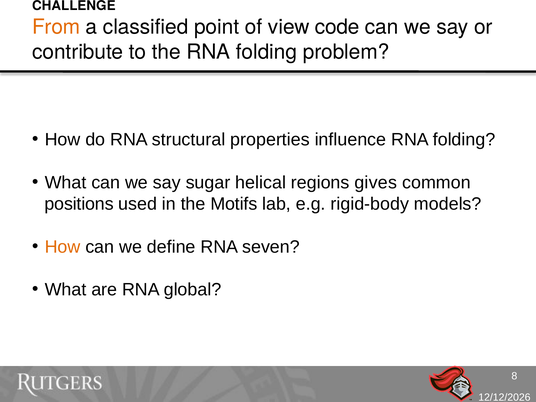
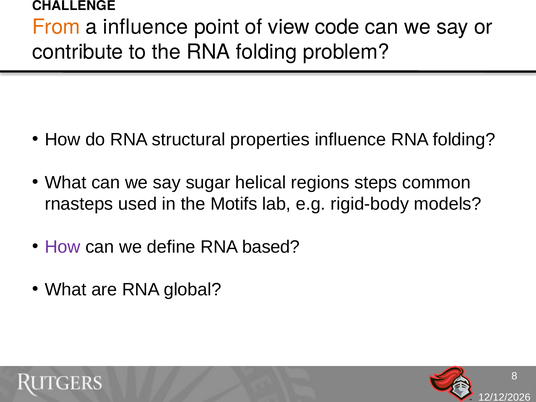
a classified: classified -> influence (146, 27)
gives: gives -> steps (376, 183)
positions: positions -> rnasteps (79, 204)
How colour: orange -> purple (63, 247)
seven: seven -> based (271, 247)
